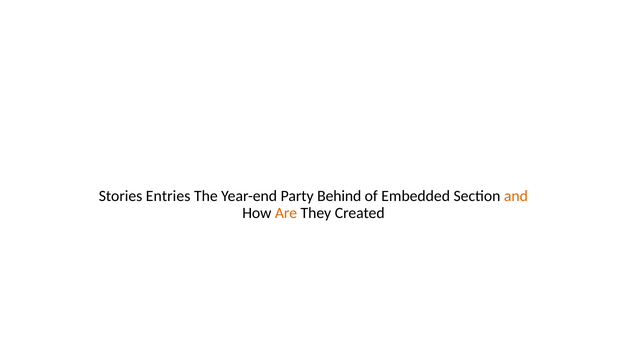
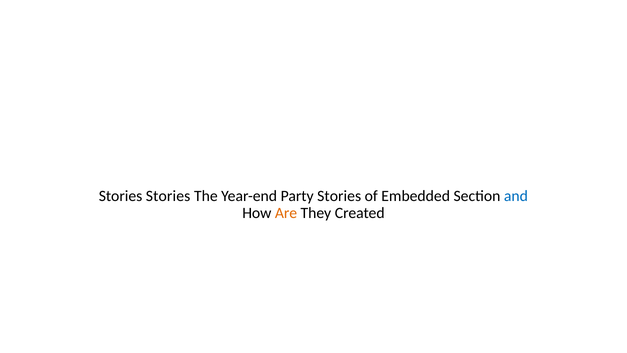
Stories Entries: Entries -> Stories (168, 196)
Party Behind: Behind -> Stories (339, 196)
and colour: orange -> blue (516, 196)
